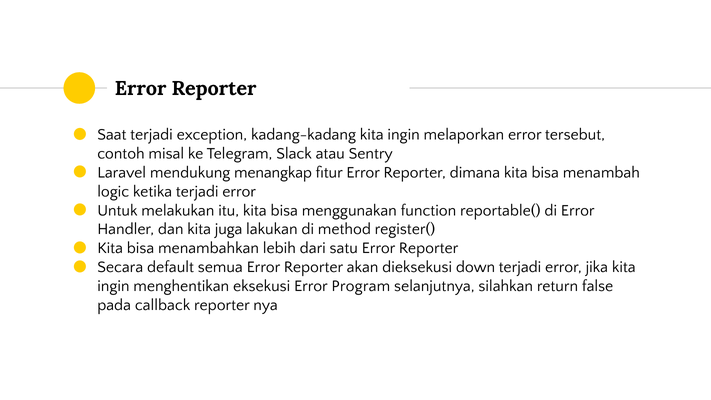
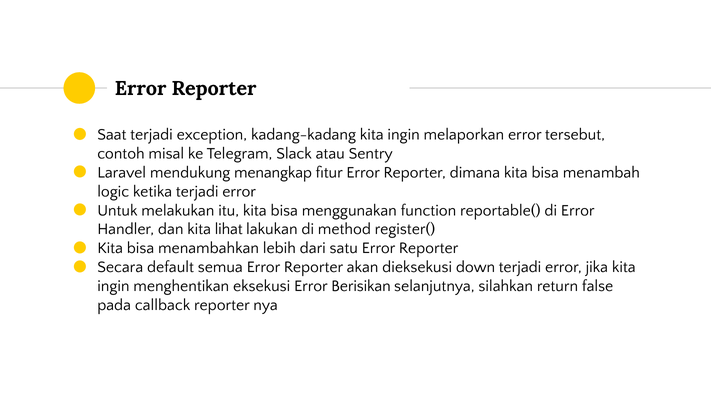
juga: juga -> lihat (229, 229)
Program: Program -> Berisikan (361, 286)
